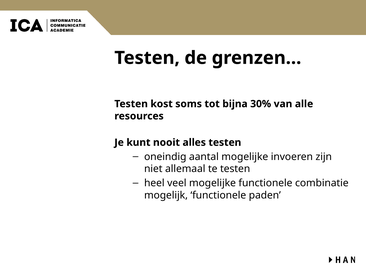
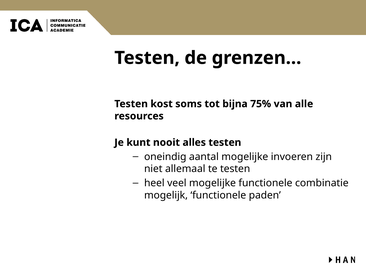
30%: 30% -> 75% (261, 104)
